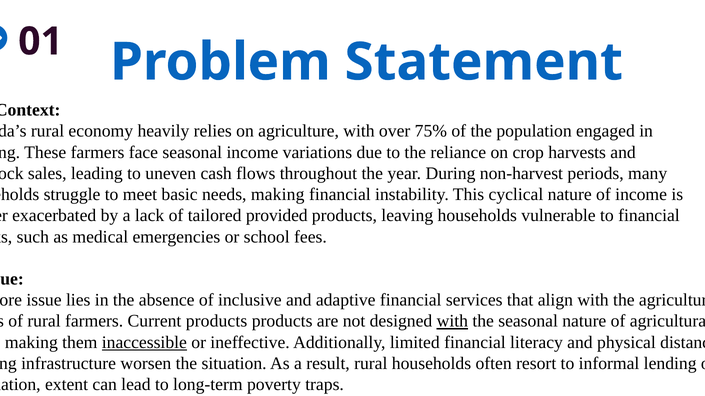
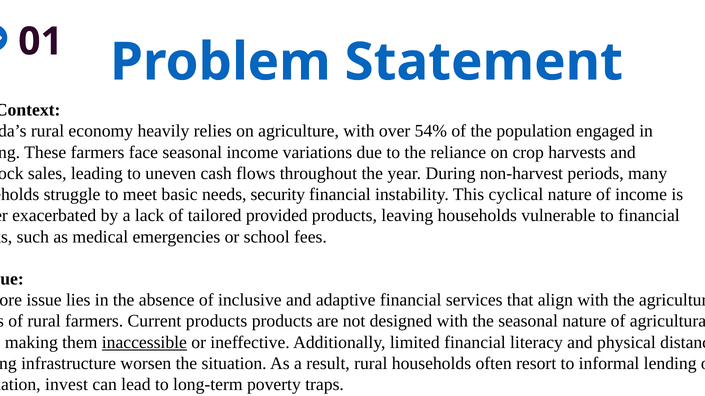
75%: 75% -> 54% (431, 131)
needs making: making -> security (278, 195)
with underline: present -> none (452, 322)
extent: extent -> invest (66, 385)
